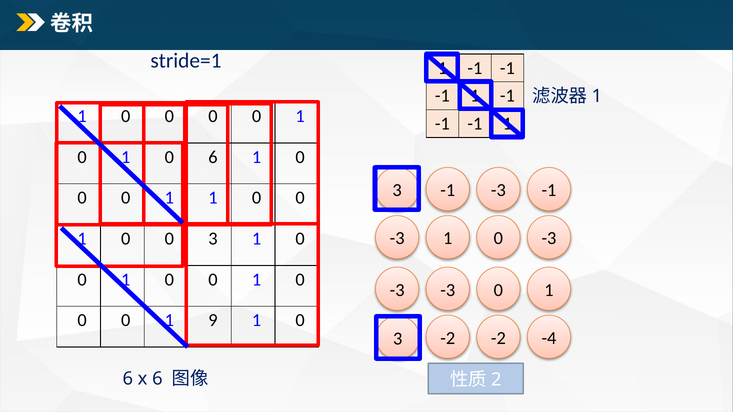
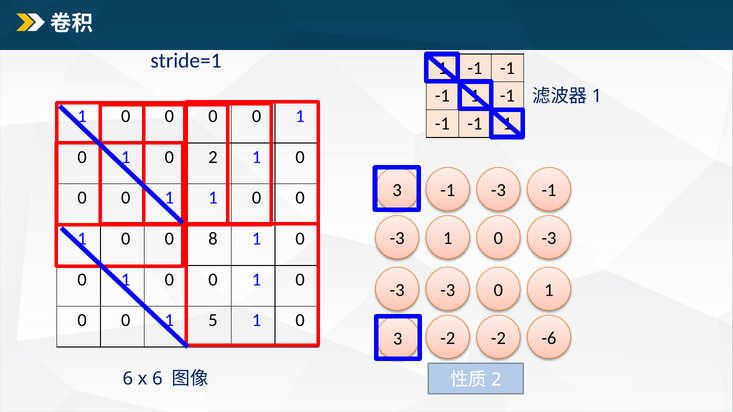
6: 6 -> 2 (213, 157)
3: 3 -> 8 (213, 239)
9: 9 -> 5 (213, 321)
-4: -4 -> -6 (549, 338)
